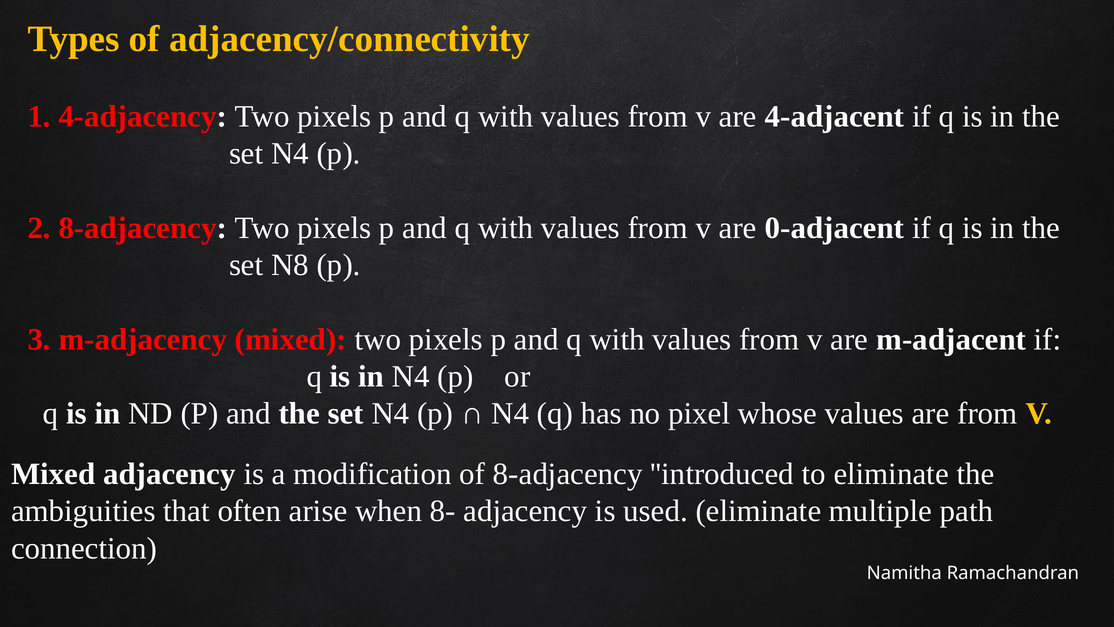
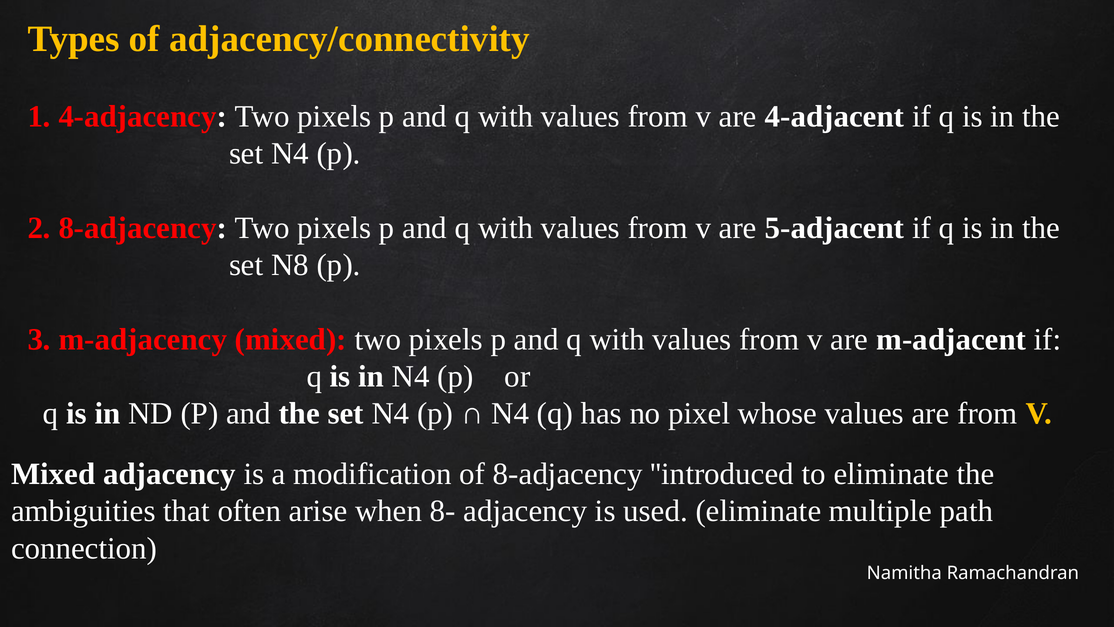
0-adjacent: 0-adjacent -> 5-adjacent (834, 228)
